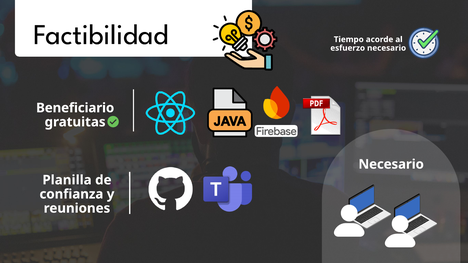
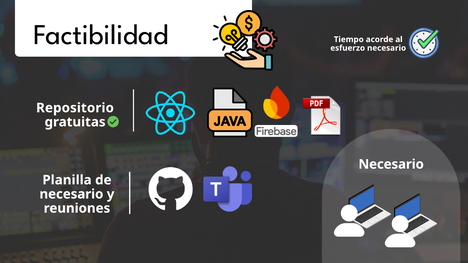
Beneficiario: Beneficiario -> Repositorio (75, 108)
confianza: confianza -> necesario (71, 194)
